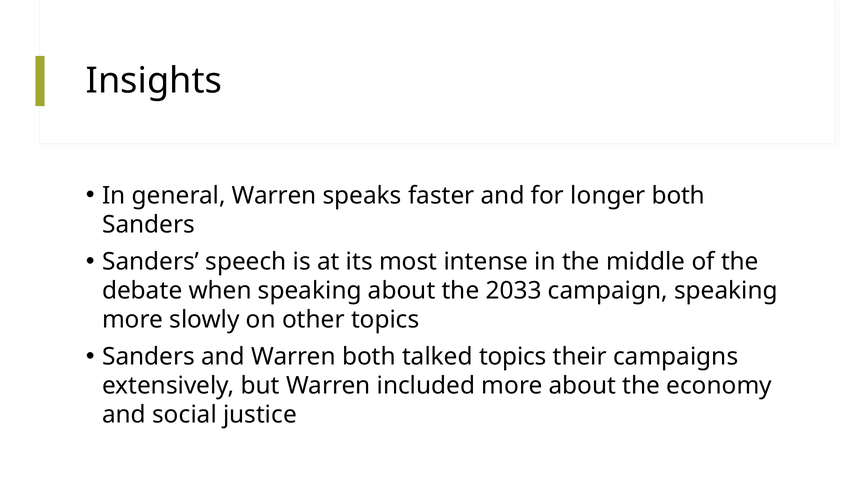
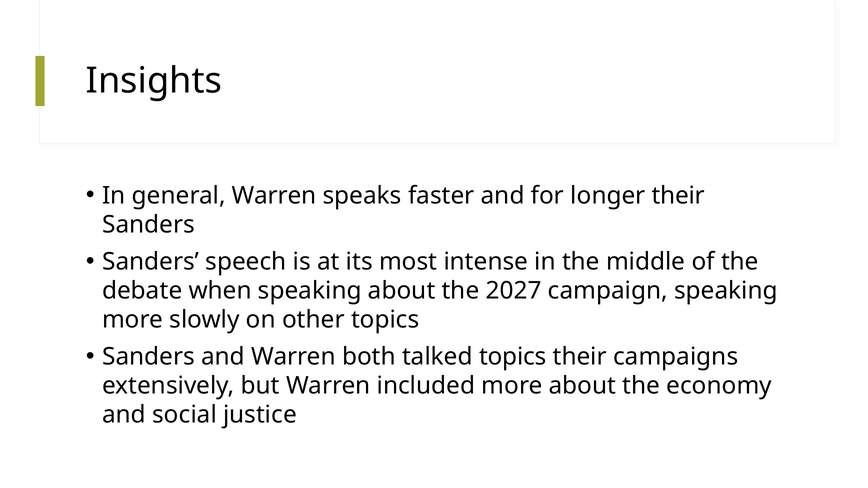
longer both: both -> their (678, 196)
2033: 2033 -> 2027 (514, 291)
